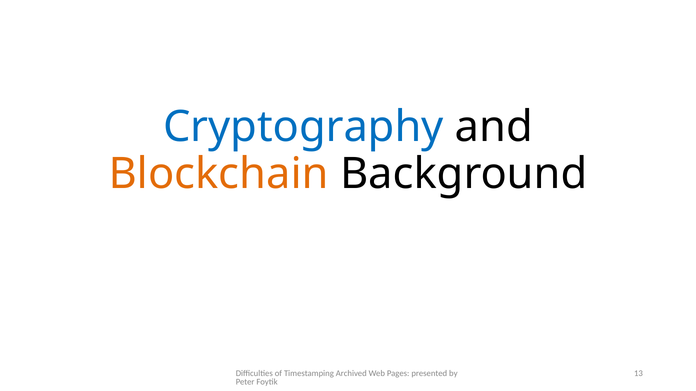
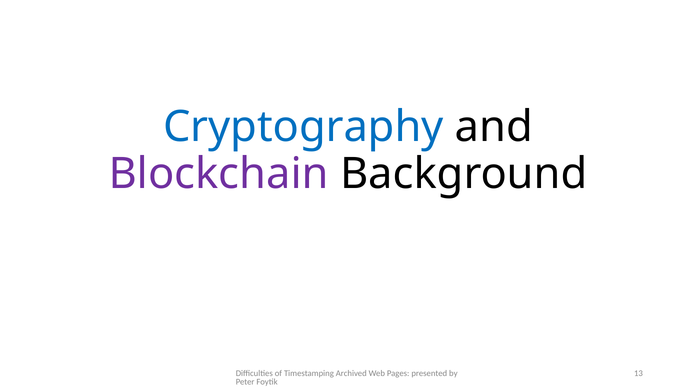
Blockchain colour: orange -> purple (219, 174)
